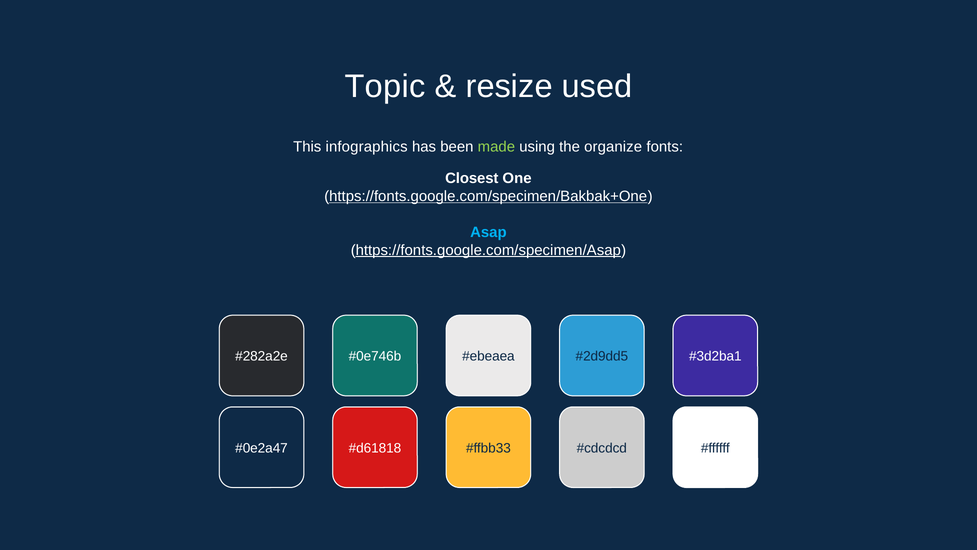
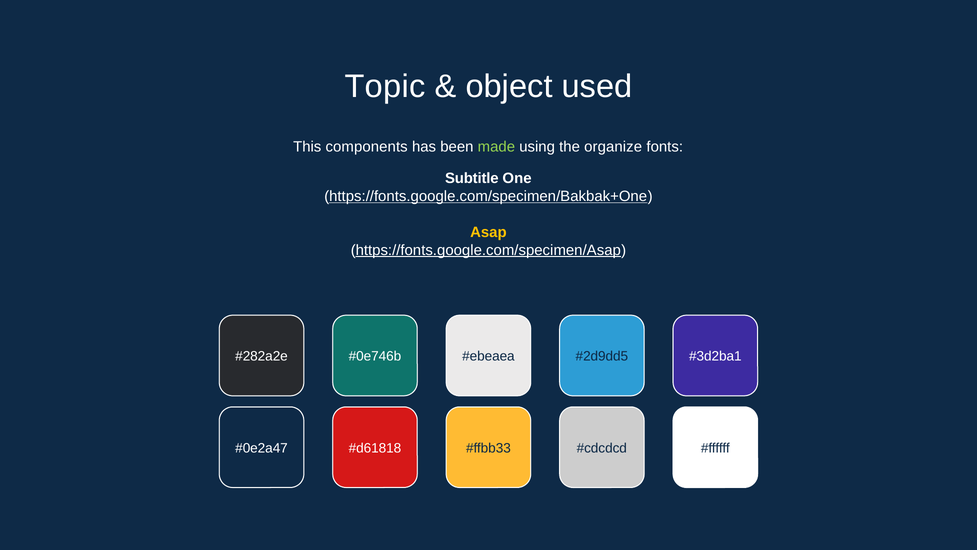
resize: resize -> object (509, 86)
infographics: infographics -> components (367, 147)
Closest: Closest -> Subtitle (472, 178)
Asap colour: light blue -> yellow (488, 232)
